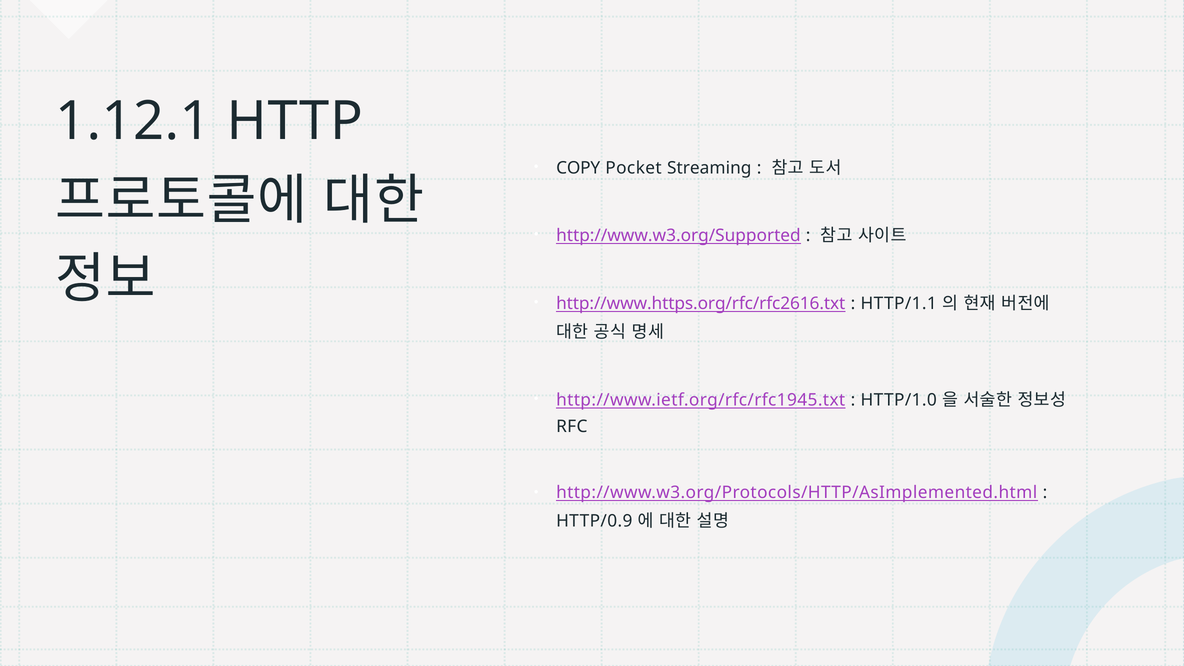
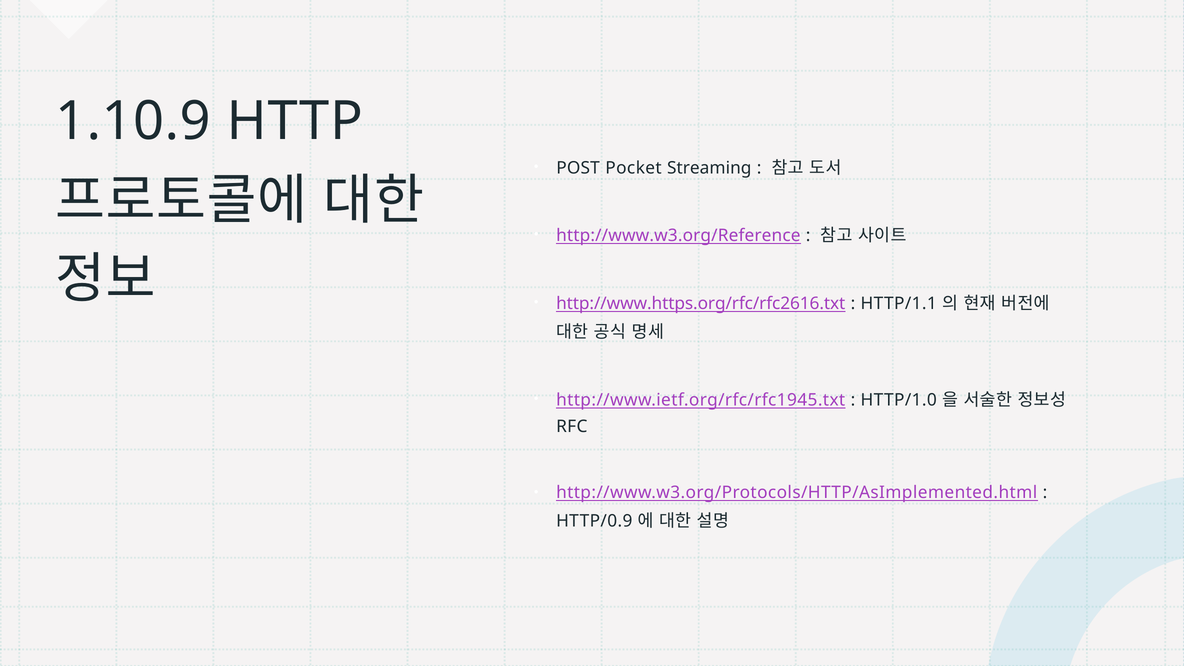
1.12.1: 1.12.1 -> 1.10.9 (133, 122)
COPY: COPY -> POST (578, 168)
http://www.w3.org/Supported: http://www.w3.org/Supported -> http://www.w3.org/Reference (678, 236)
